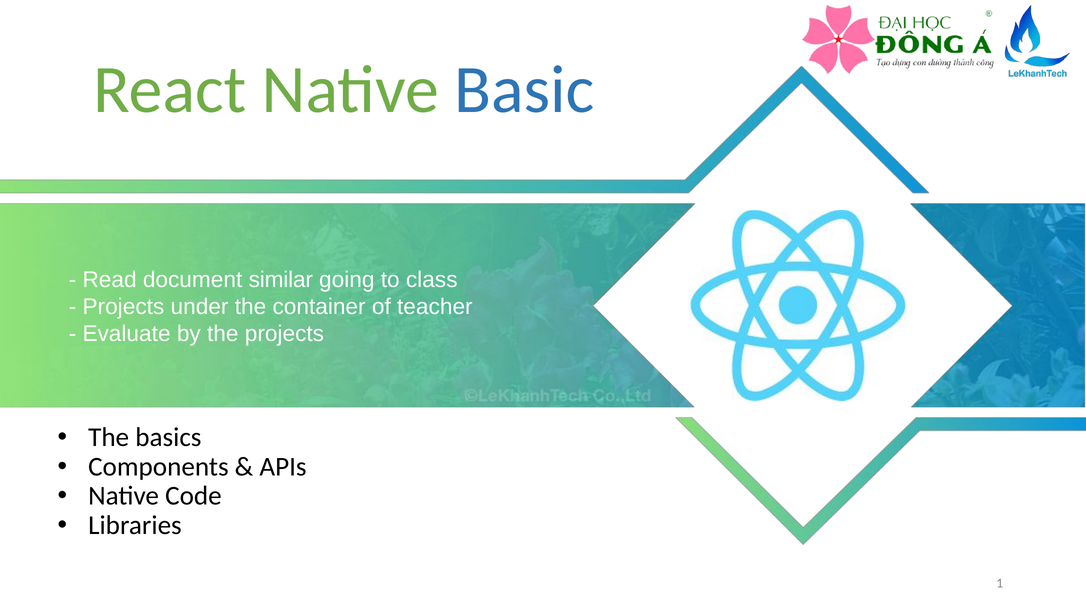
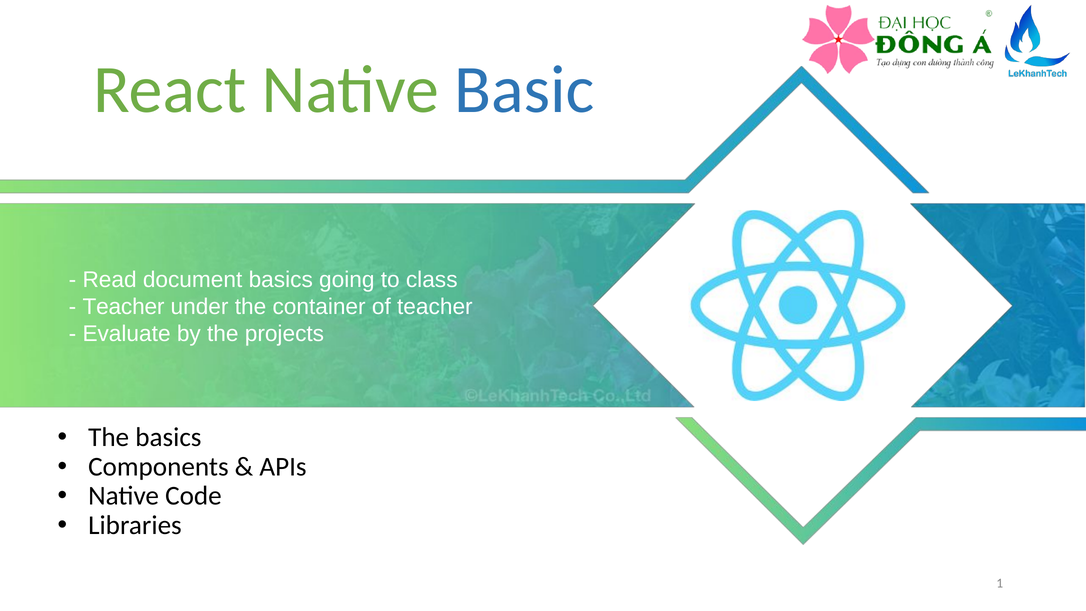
document similar: similar -> basics (281, 279)
Projects: Projects -> Teacher (124, 307)
